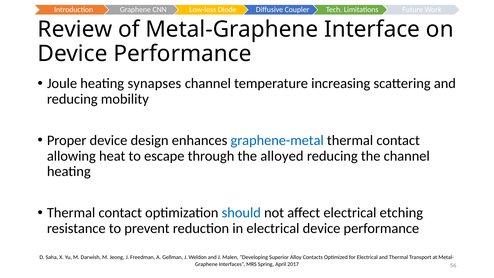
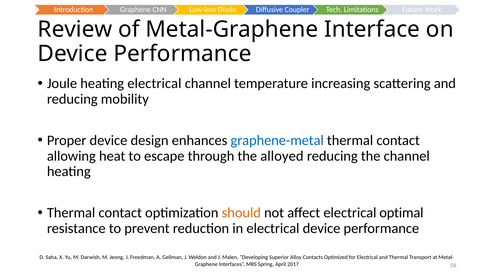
heating synapses: synapses -> electrical (154, 83)
should colour: blue -> orange (241, 213)
etching: etching -> optimal (401, 213)
